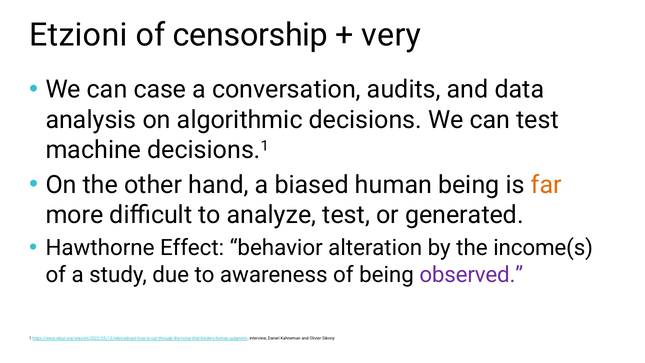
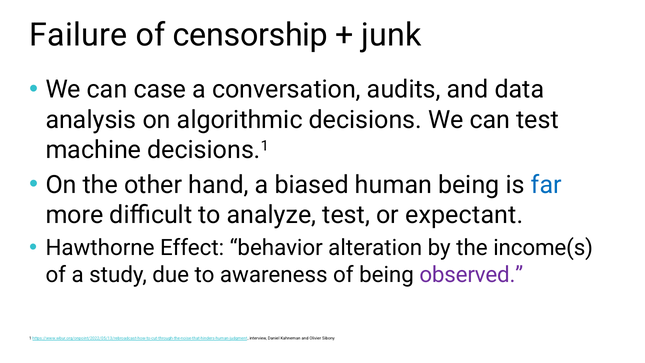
Etzioni: Etzioni -> Failure (78, 35)
very: very -> junk (391, 35)
far colour: orange -> blue (546, 185)
generated: generated -> expectant (464, 215)
